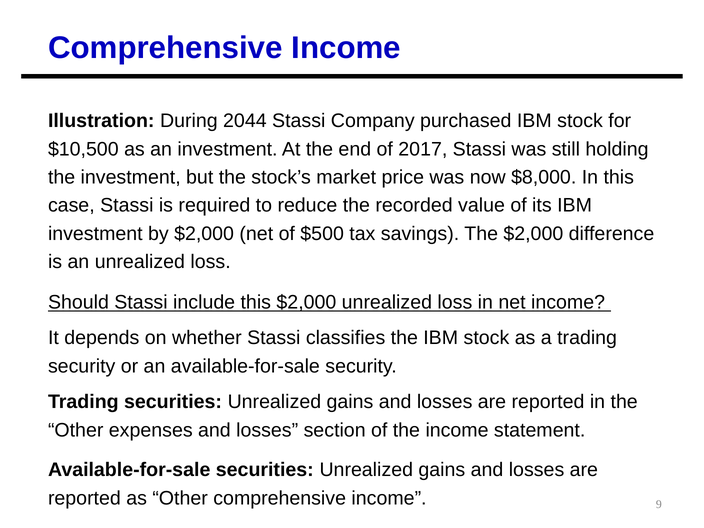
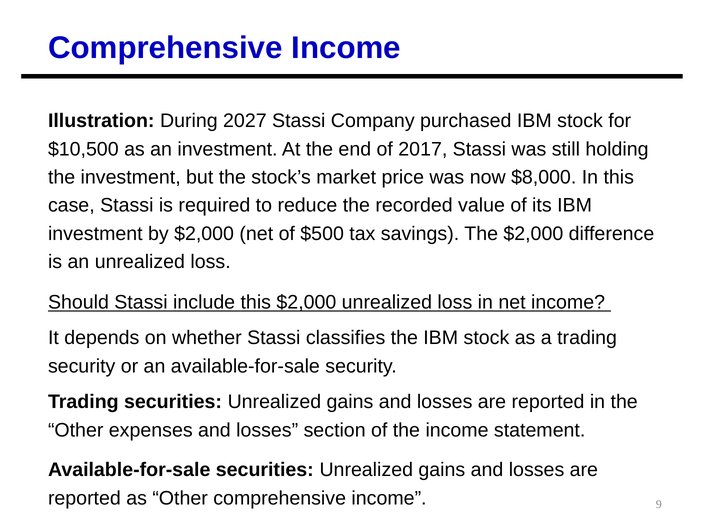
2044: 2044 -> 2027 (245, 121)
